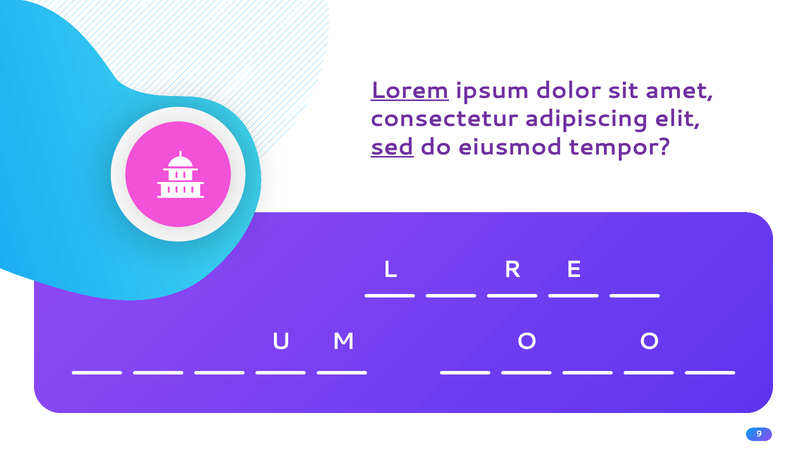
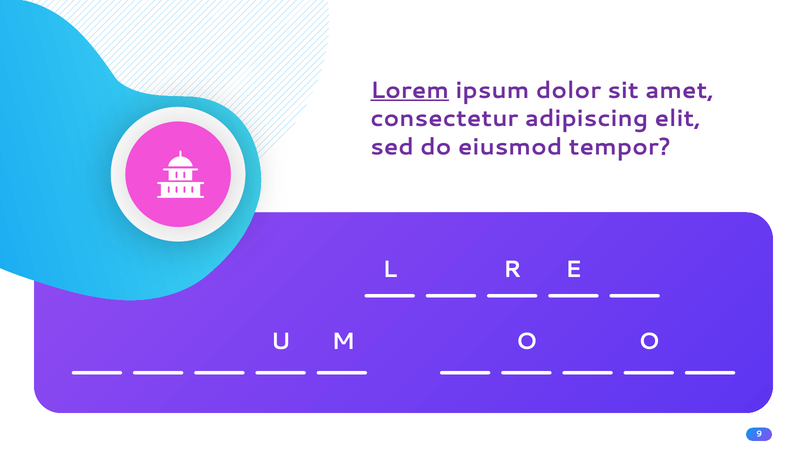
sed underline: present -> none (392, 147)
